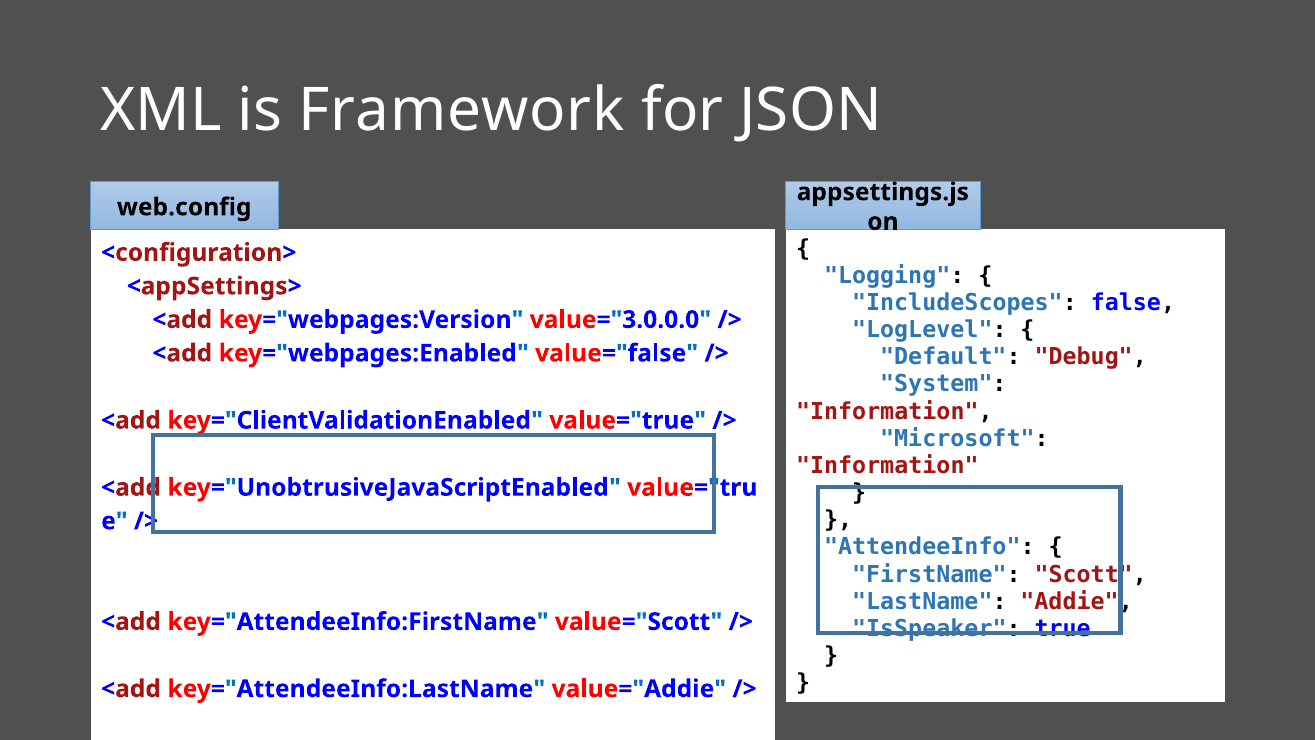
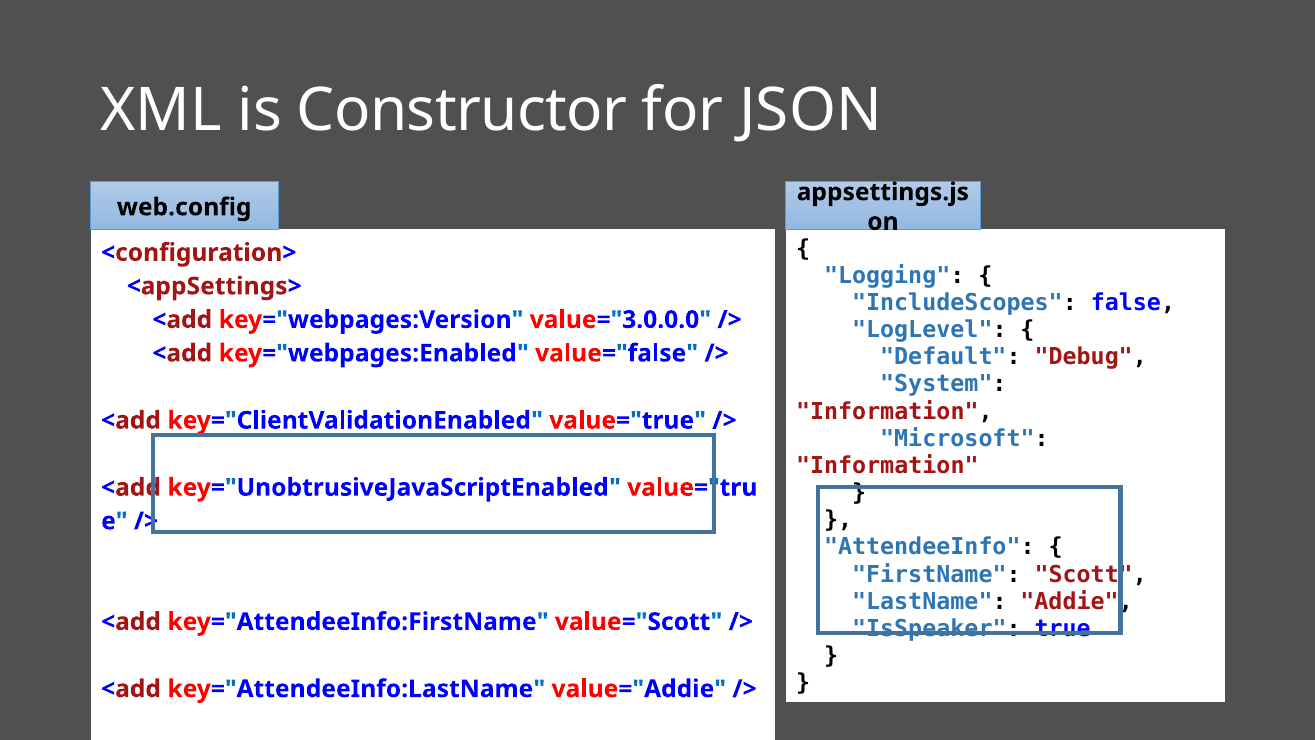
Framework: Framework -> Constructor (462, 110)
